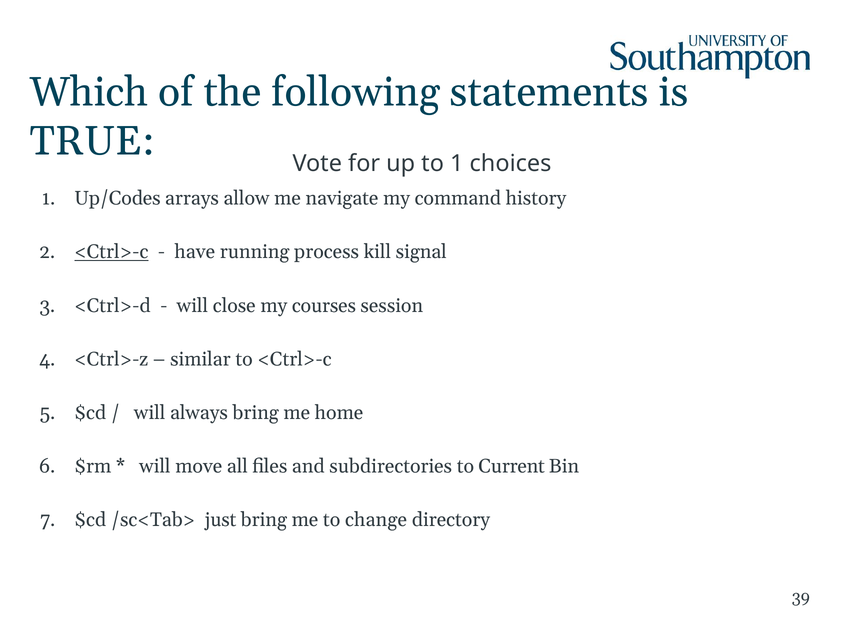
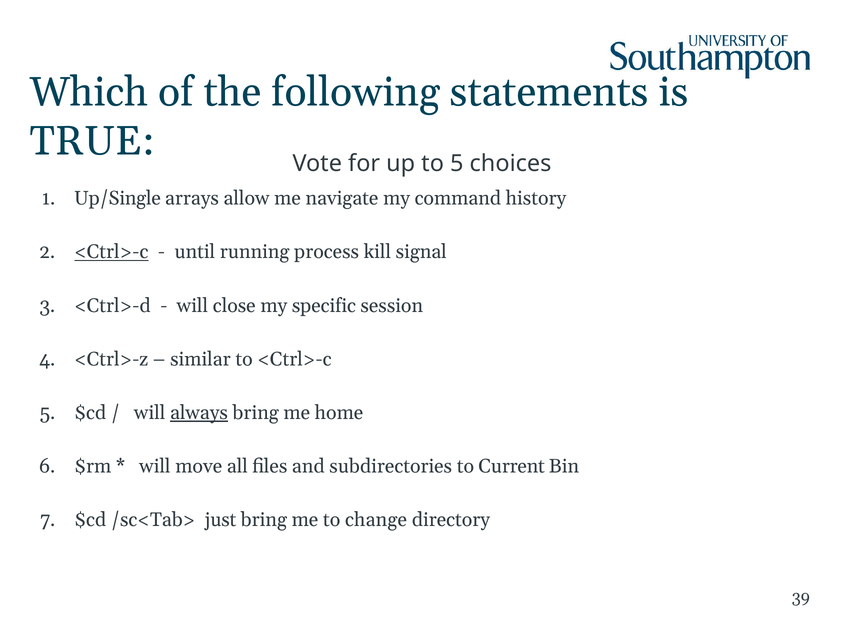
to 1: 1 -> 5 (457, 164)
Up/Codes: Up/Codes -> Up/Single (117, 198)
have: have -> until (195, 252)
courses: courses -> specific (324, 306)
always underline: none -> present (199, 413)
